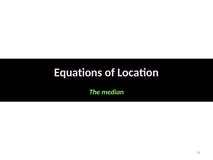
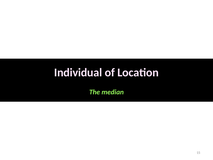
Equations: Equations -> Individual (78, 72)
